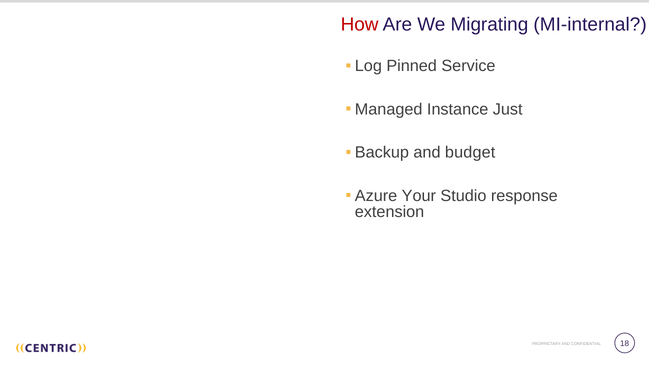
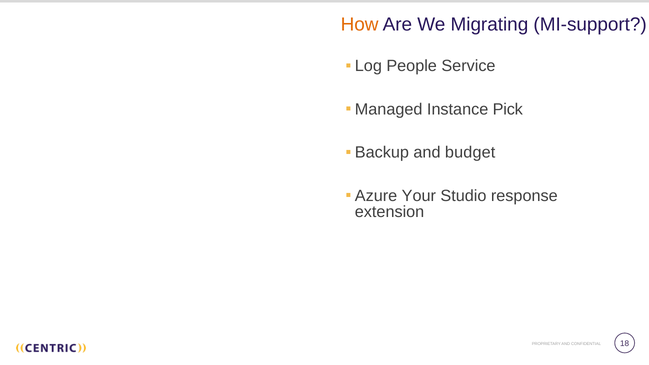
How colour: red -> orange (360, 25)
MI-internal: MI-internal -> MI-support (590, 25)
Pinned: Pinned -> People (412, 66)
Just: Just -> Pick (508, 109)
